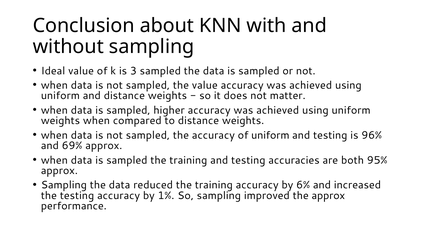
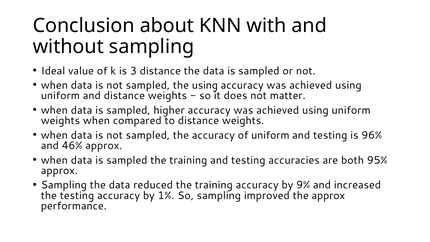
3 sampled: sampled -> distance (160, 71)
the value: value -> using (205, 85)
69%: 69% -> 46% (72, 146)
6%: 6% -> 9% (303, 185)
